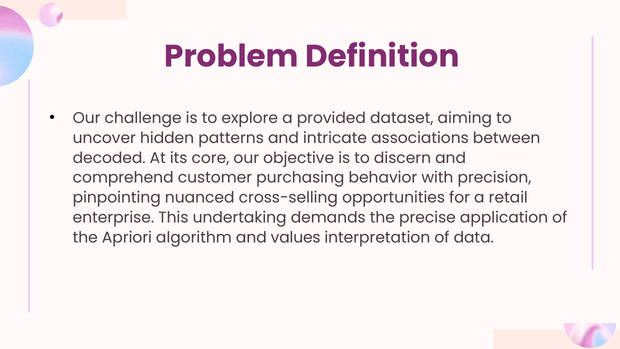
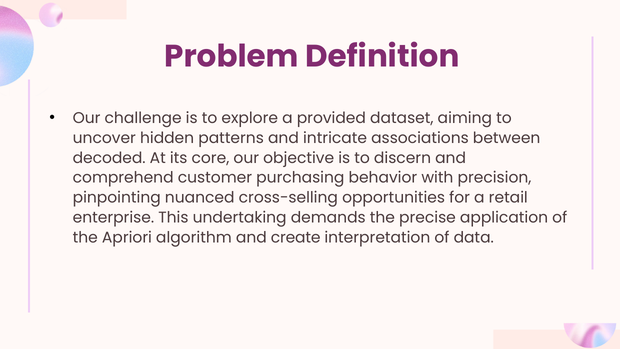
values: values -> create (296, 237)
